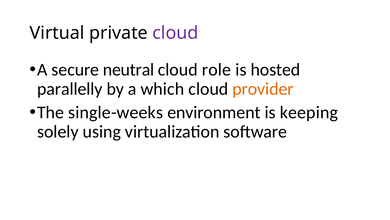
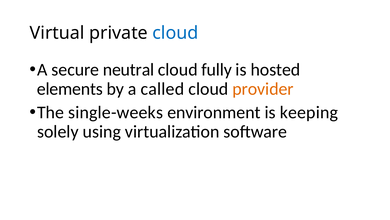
cloud colour: purple -> blue (175, 33)
role: role -> fully (217, 69)
parallelly: parallelly -> elements (70, 89)
which: which -> called (162, 89)
